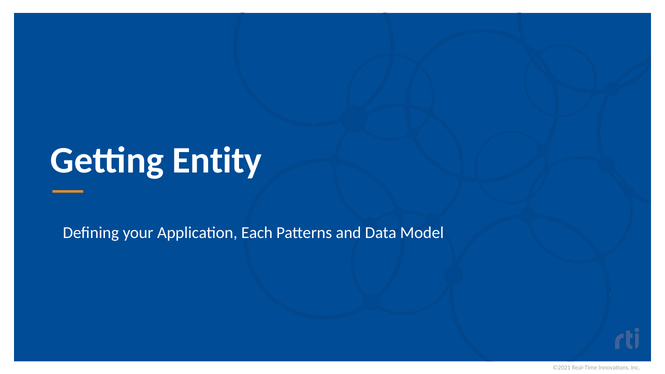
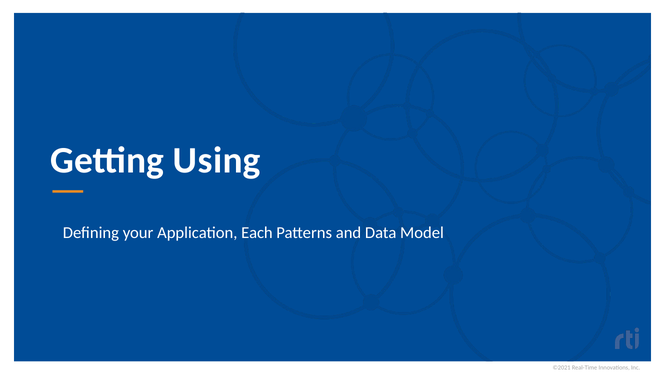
Entity: Entity -> Using (217, 160)
